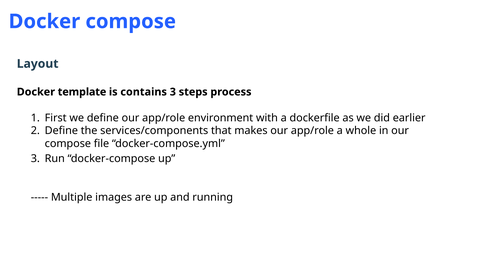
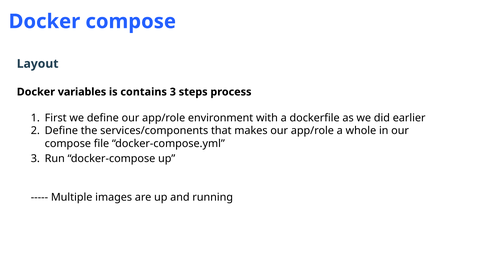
template: template -> variables (82, 92)
